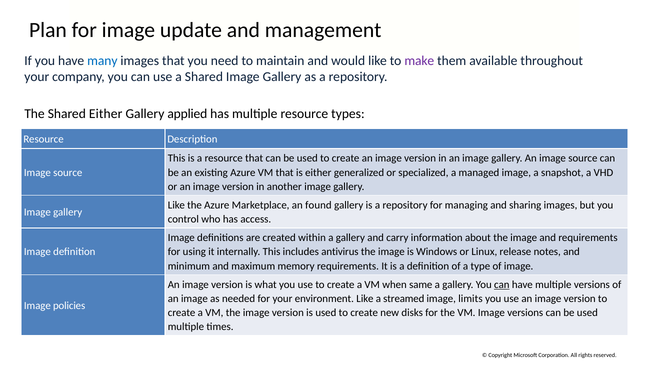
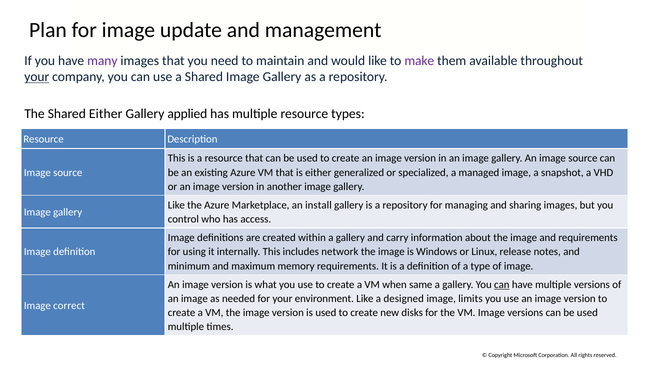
many colour: blue -> purple (102, 61)
your underline: none -> present (37, 77)
found: found -> install (318, 205)
antivirus: antivirus -> network (340, 252)
streamed: streamed -> designed (404, 299)
policies: policies -> correct (69, 306)
